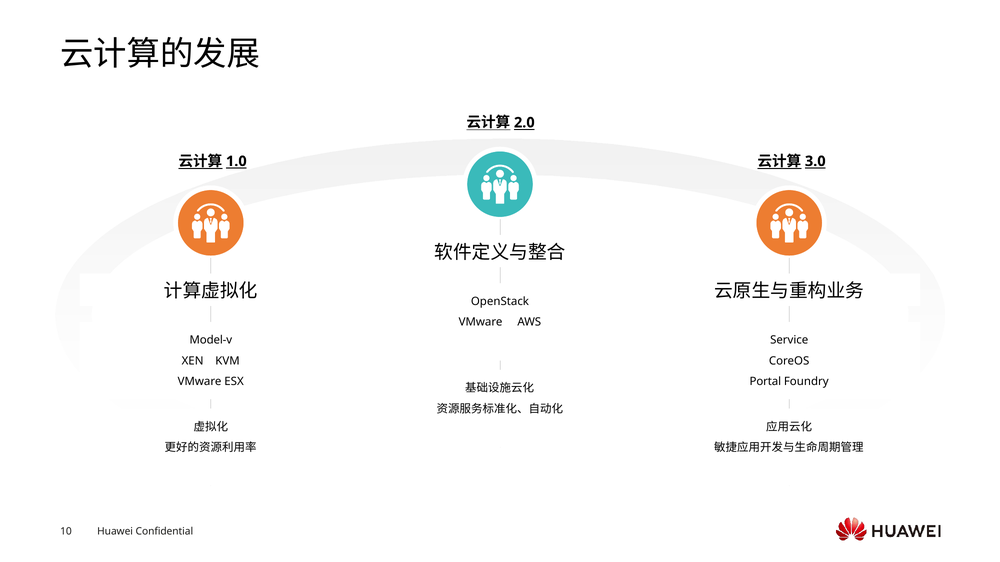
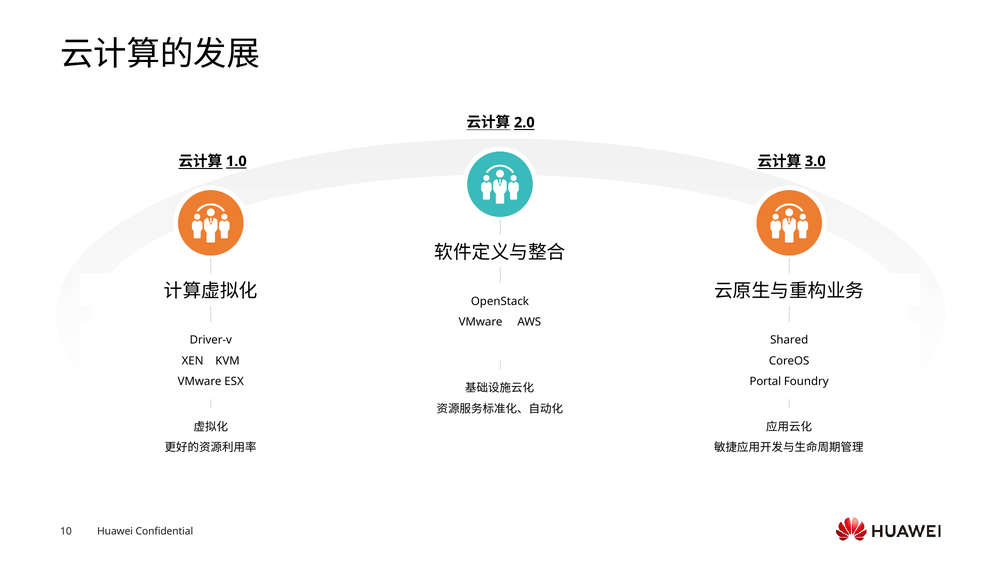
Model-v: Model-v -> Driver-v (211, 341)
Service: Service -> Shared (789, 341)
